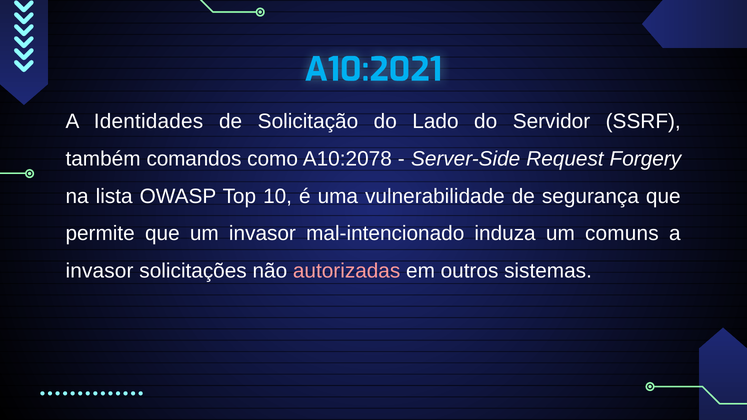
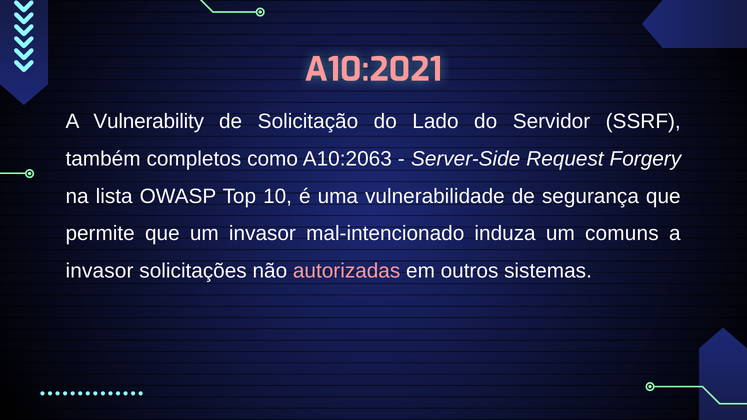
A10:2021 colour: light blue -> pink (373, 70)
Identidades: Identidades -> Vulnerability (149, 122)
comandos: comandos -> completos (194, 159)
A10:2078: A10:2078 -> A10:2063 (347, 159)
